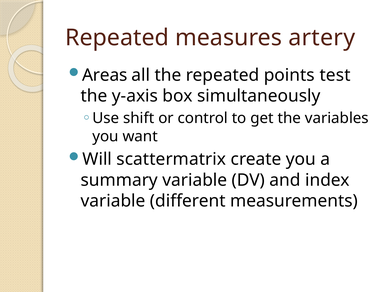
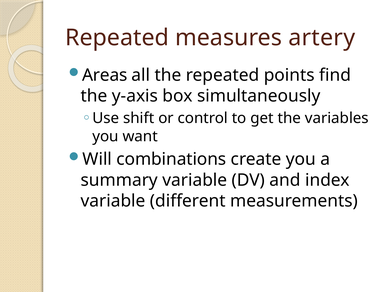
test: test -> find (335, 75)
scattermatrix: scattermatrix -> combinations (171, 160)
